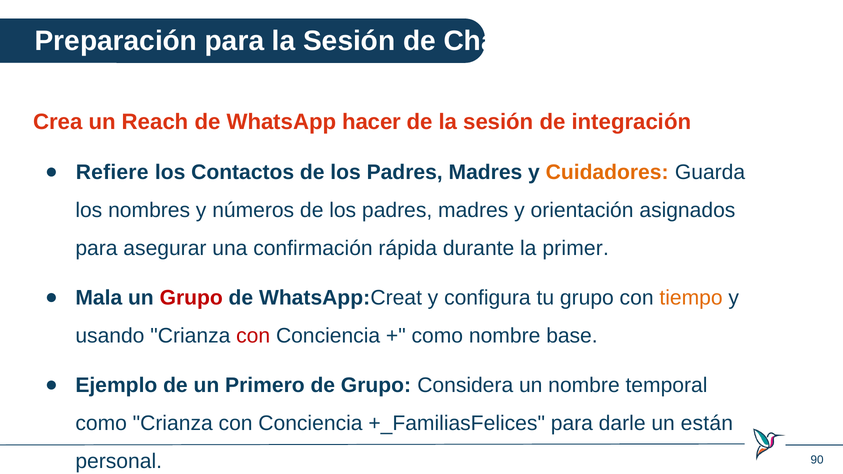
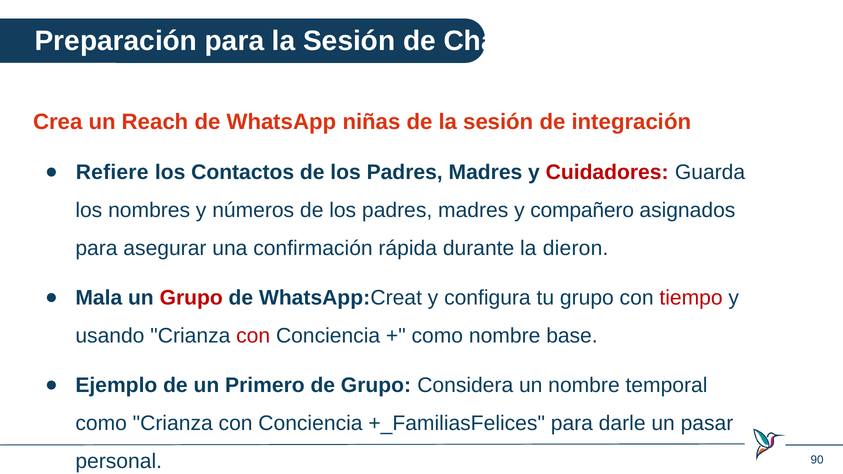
hacer: hacer -> niñas (371, 122)
Cuidadores colour: orange -> red (607, 172)
orientación: orientación -> compañero (582, 210)
primer: primer -> dieron (576, 248)
tiempo colour: orange -> red (691, 298)
están: están -> pasar (707, 423)
